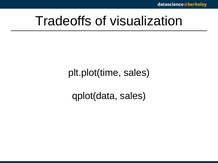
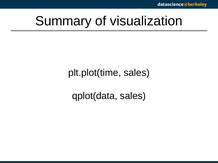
Tradeoffs: Tradeoffs -> Summary (63, 21)
